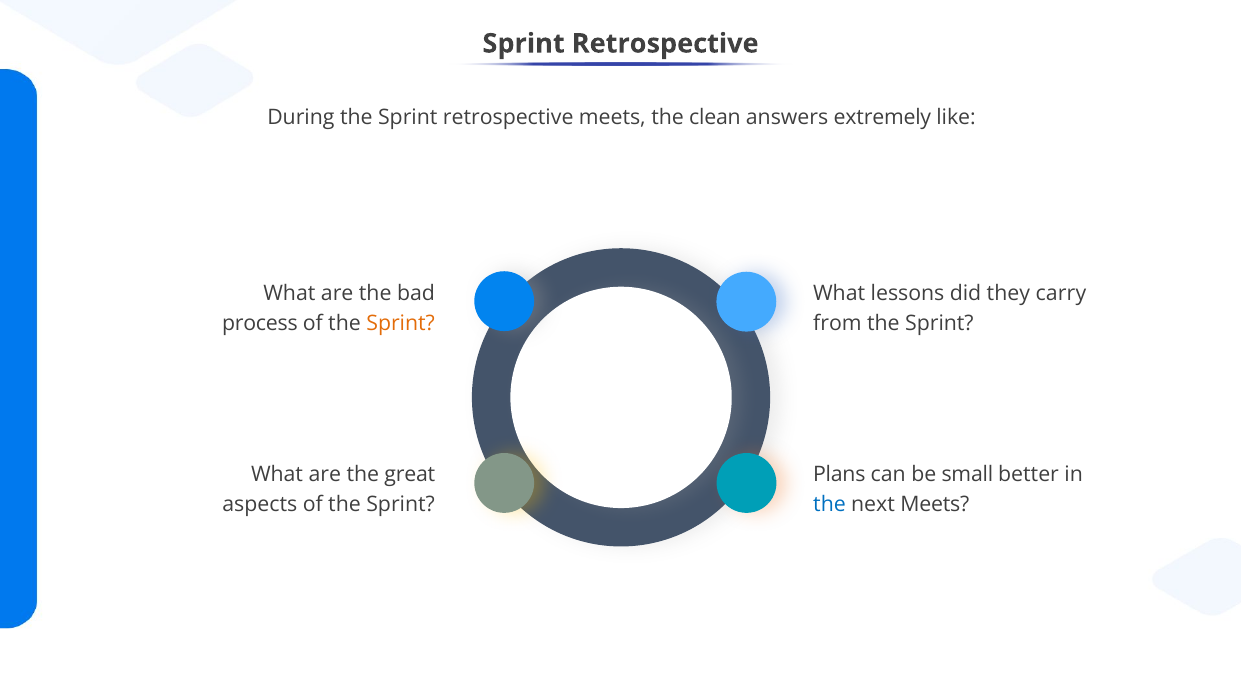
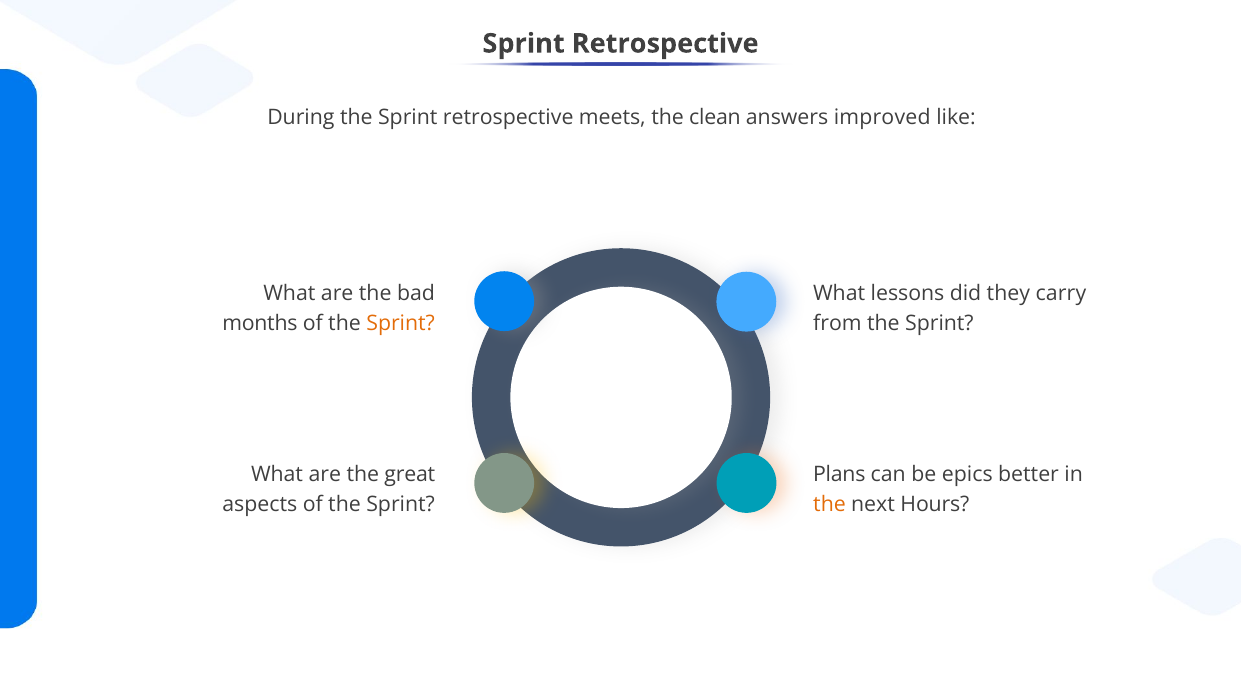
extremely: extremely -> improved (882, 118)
process: process -> months (260, 323)
small: small -> epics (967, 475)
the colour: blue -> orange (829, 504)
next Meets: Meets -> Hours (935, 504)
